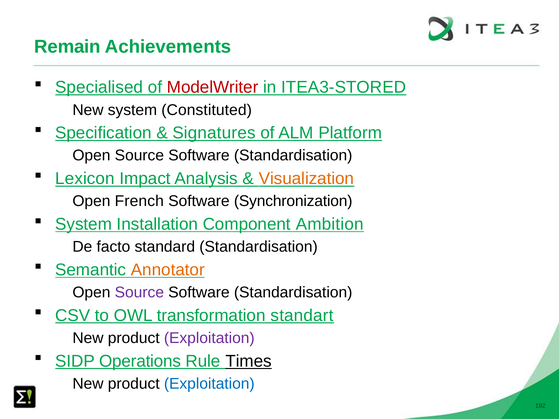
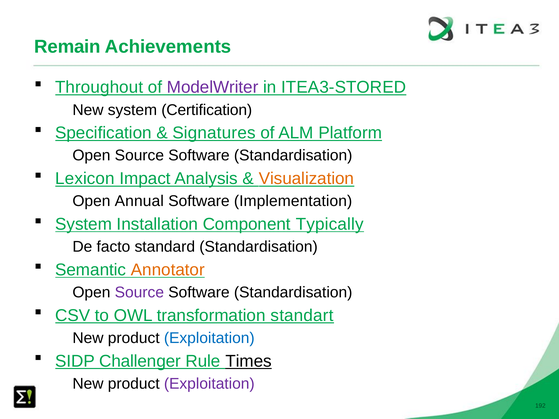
Specialised: Specialised -> Throughout (99, 87)
ModelWriter colour: red -> purple (213, 87)
Constituted: Constituted -> Certification (207, 110)
French: French -> Annual (139, 201)
Synchronization: Synchronization -> Implementation (293, 201)
Ambition: Ambition -> Typically (330, 224)
Exploitation colour: purple -> blue (209, 338)
Operations: Operations -> Challenger (140, 361)
Exploitation colour: blue -> purple (209, 384)
